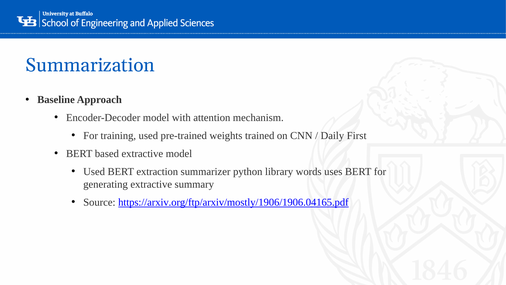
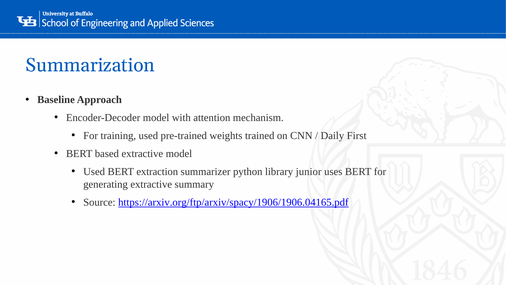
words: words -> junior (309, 171)
https://arxiv.org/ftp/arxiv/mostly/1906/1906.04165.pdf: https://arxiv.org/ftp/arxiv/mostly/1906/1906.04165.pdf -> https://arxiv.org/ftp/arxiv/spacy/1906/1906.04165.pdf (233, 202)
